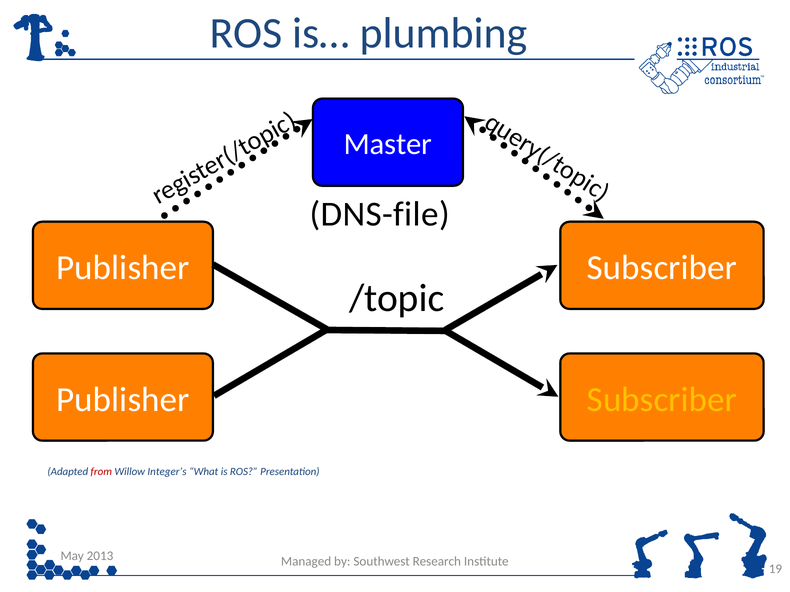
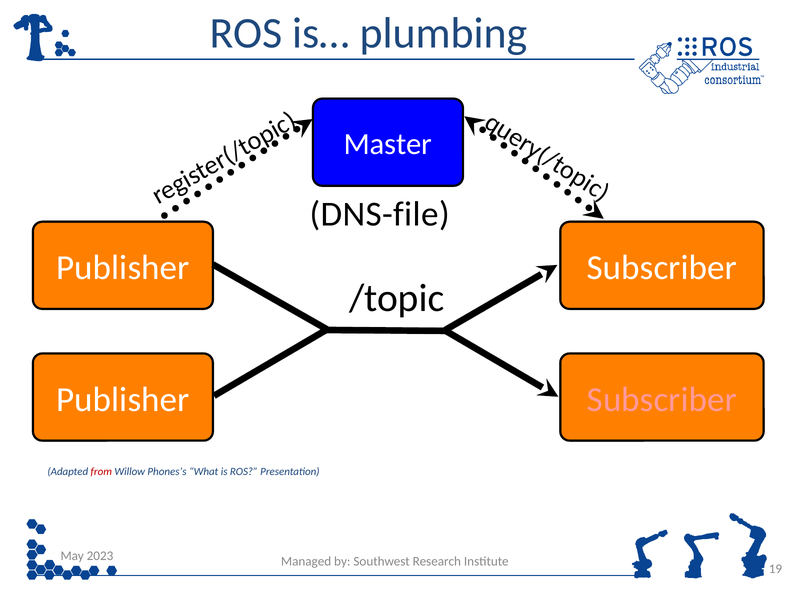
Subscriber colour: yellow -> pink (662, 400)
Integer’s: Integer’s -> Phones’s (167, 472)
2013: 2013 -> 2023 (100, 556)
